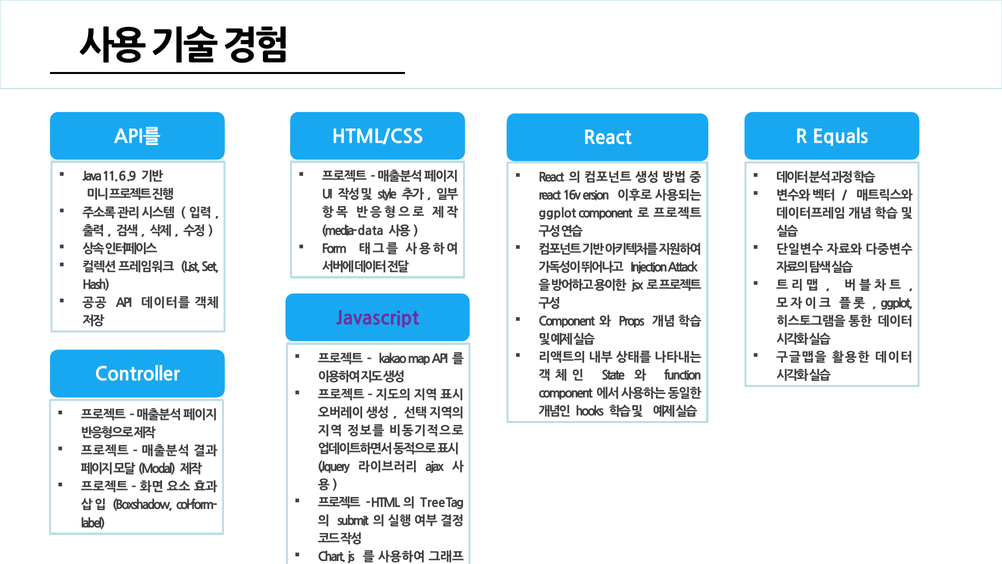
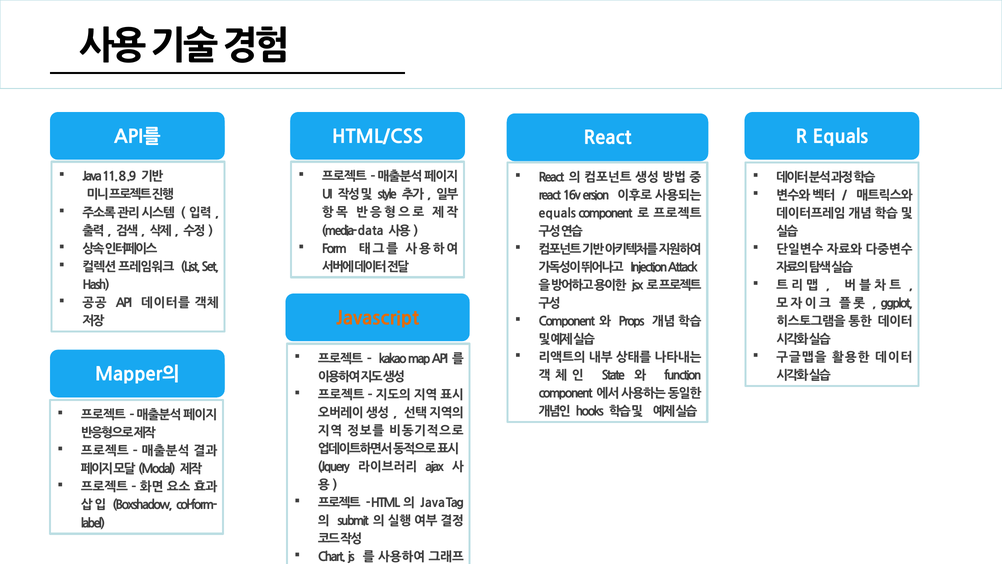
6: 6 -> 8 (122, 177)
ggplot: ggplot -> equals (557, 213)
Javascript colour: purple -> orange (378, 318)
Controller: Controller -> Mapper의 (137, 374)
Tree: Tree -> Java (433, 503)
